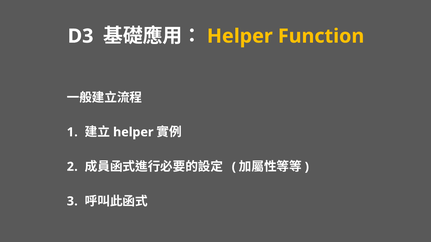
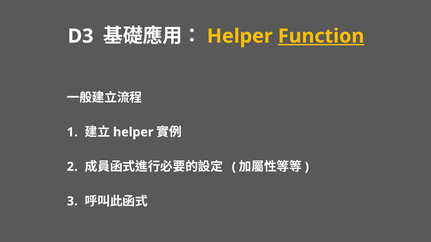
Function underline: none -> present (321, 36)
